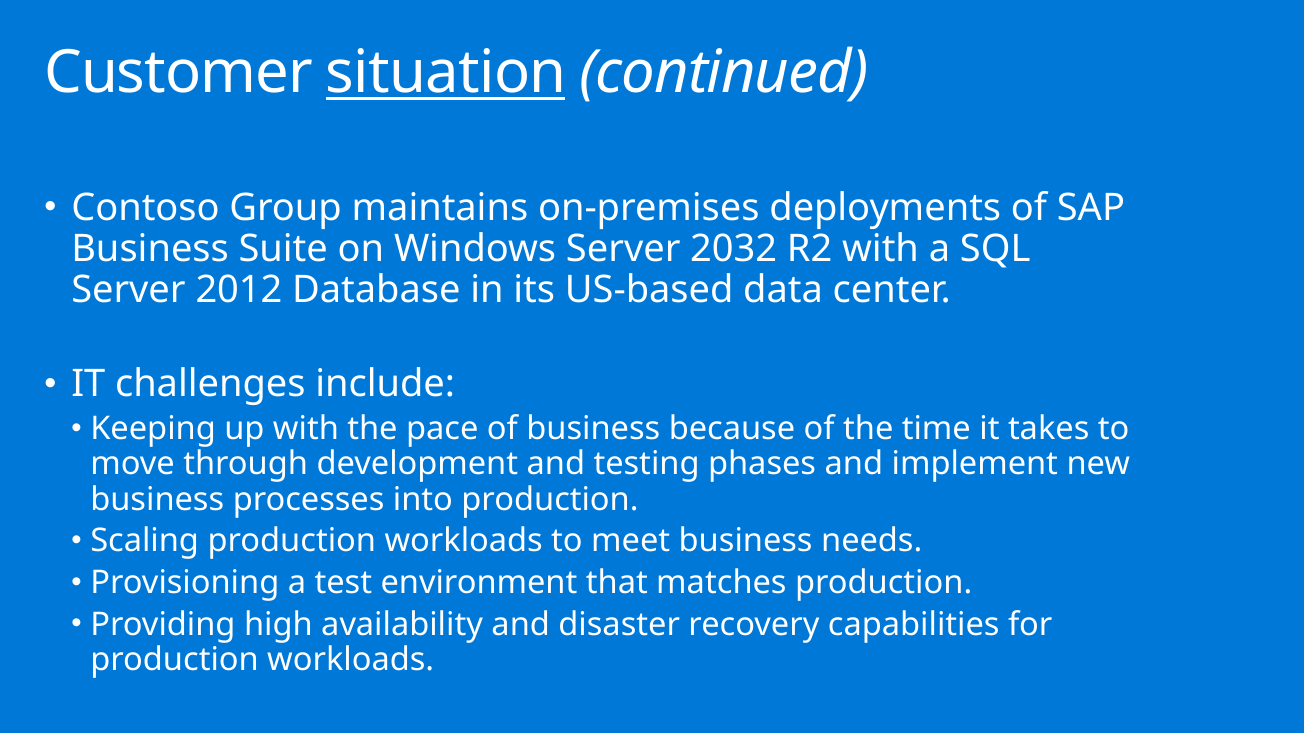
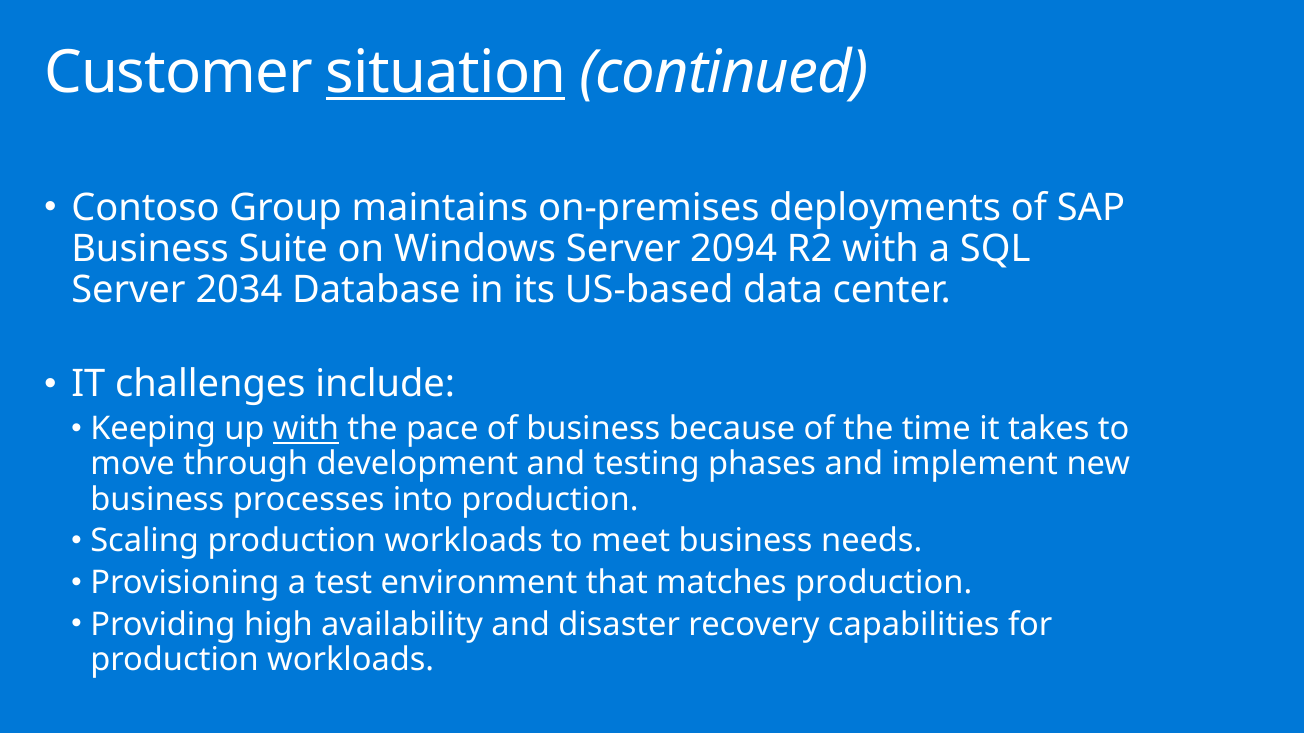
2032: 2032 -> 2094 (734, 249)
2012: 2012 -> 2034 (239, 290)
with underline: none -> present (306, 429)
